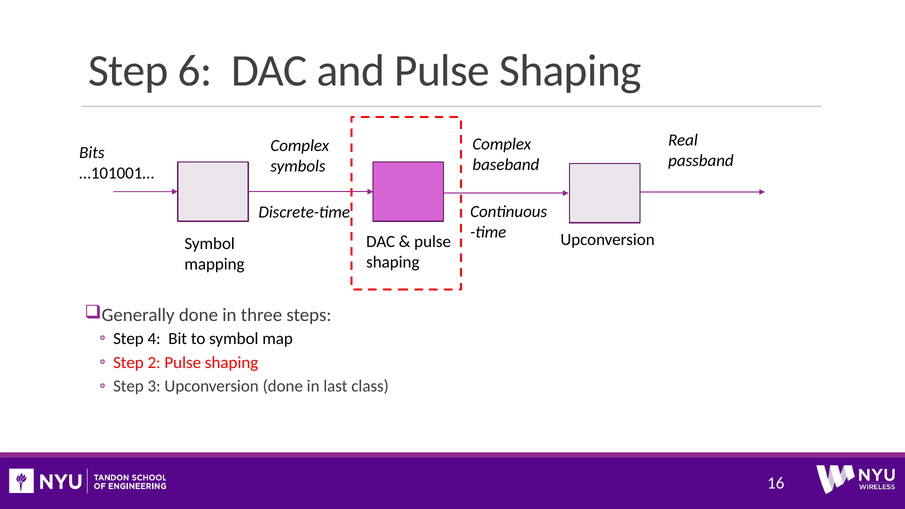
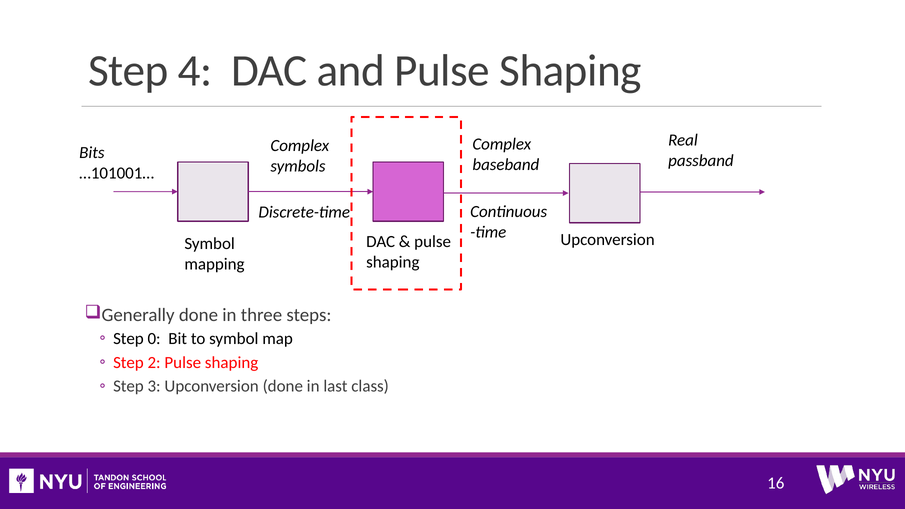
6: 6 -> 4 (195, 71)
4: 4 -> 0 (154, 338)
